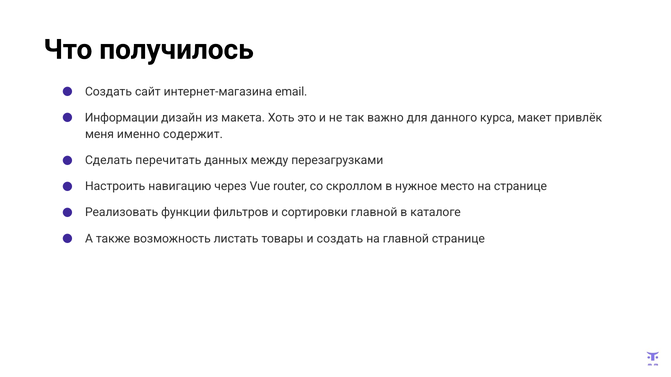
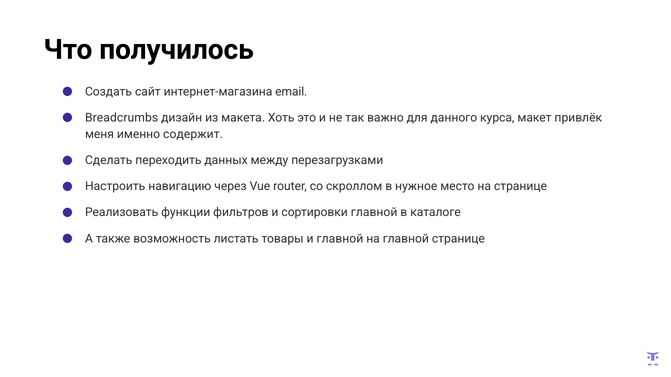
Информации: Информации -> Breadcrumbs (122, 118)
перечитать: перечитать -> переходить (168, 161)
и создать: создать -> главной (340, 239)
